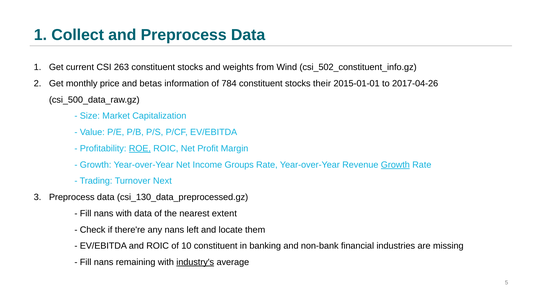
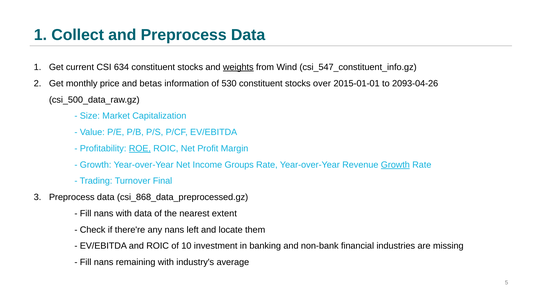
263: 263 -> 634 (121, 67)
weights underline: none -> present (238, 67)
csi_502_constituent_info.gz: csi_502_constituent_info.gz -> csi_547_constituent_info.gz (358, 67)
784: 784 -> 530 (229, 83)
their: their -> over (322, 83)
2017-04-26: 2017-04-26 -> 2093-04-26 (415, 83)
Next: Next -> Final (163, 181)
csi_130_data_preprocessed.gz: csi_130_data_preprocessed.gz -> csi_868_data_preprocessed.gz (183, 197)
10 constituent: constituent -> investment (216, 246)
industry's underline: present -> none (195, 262)
